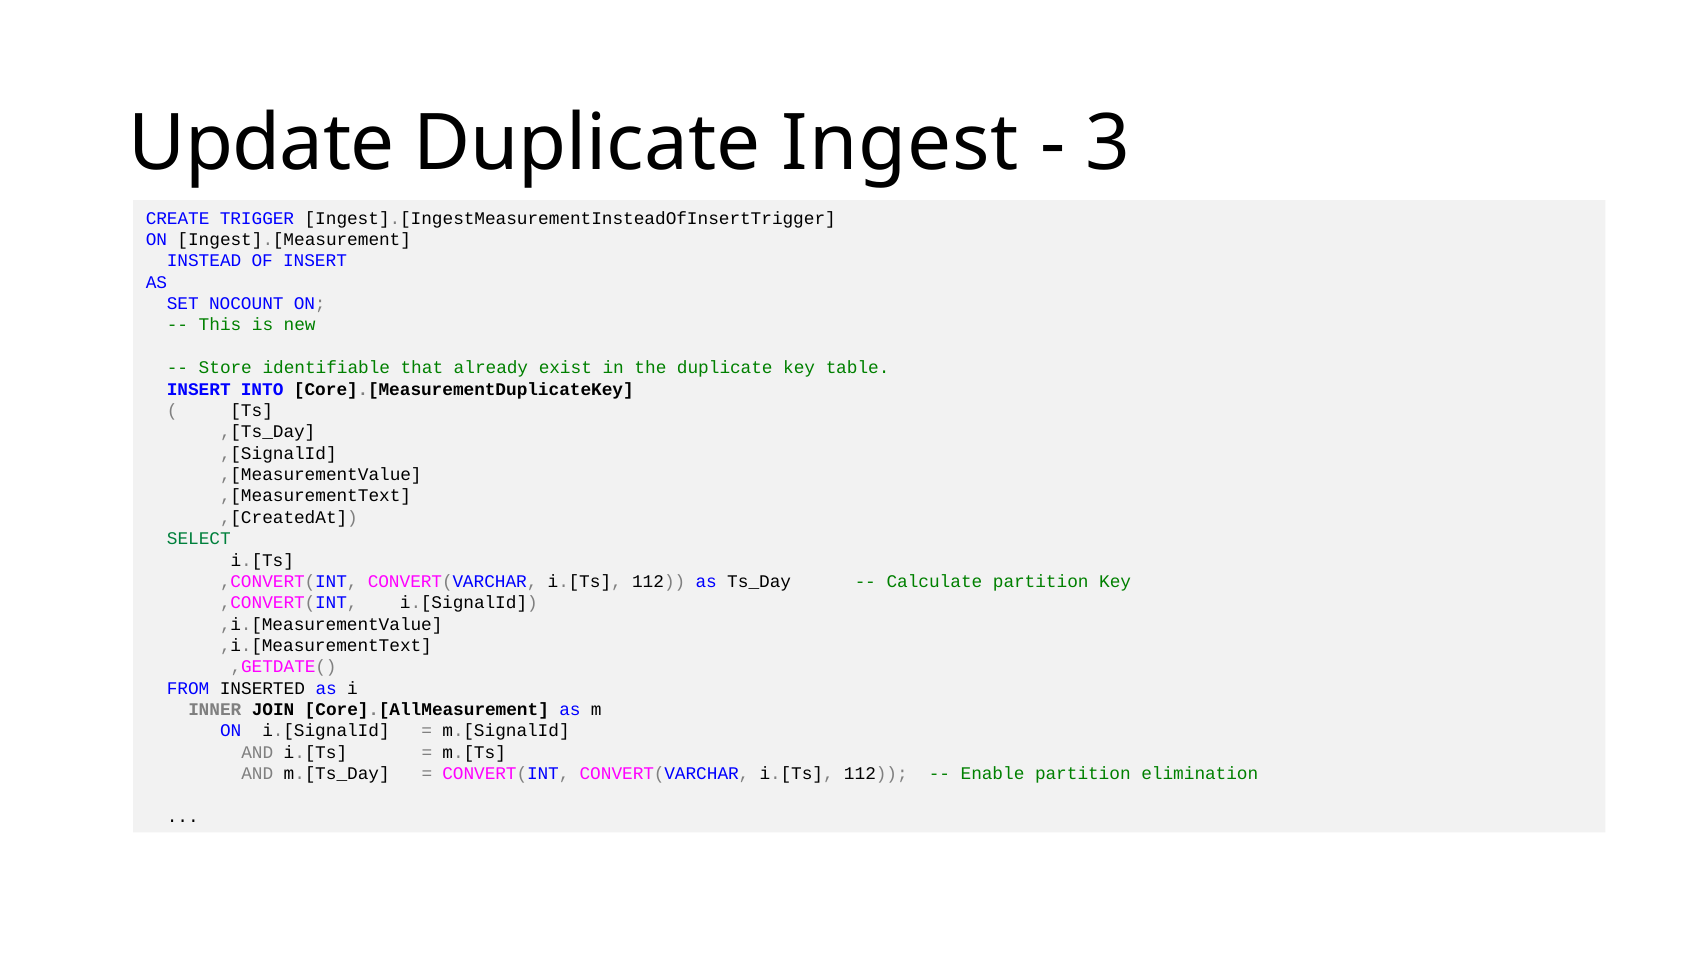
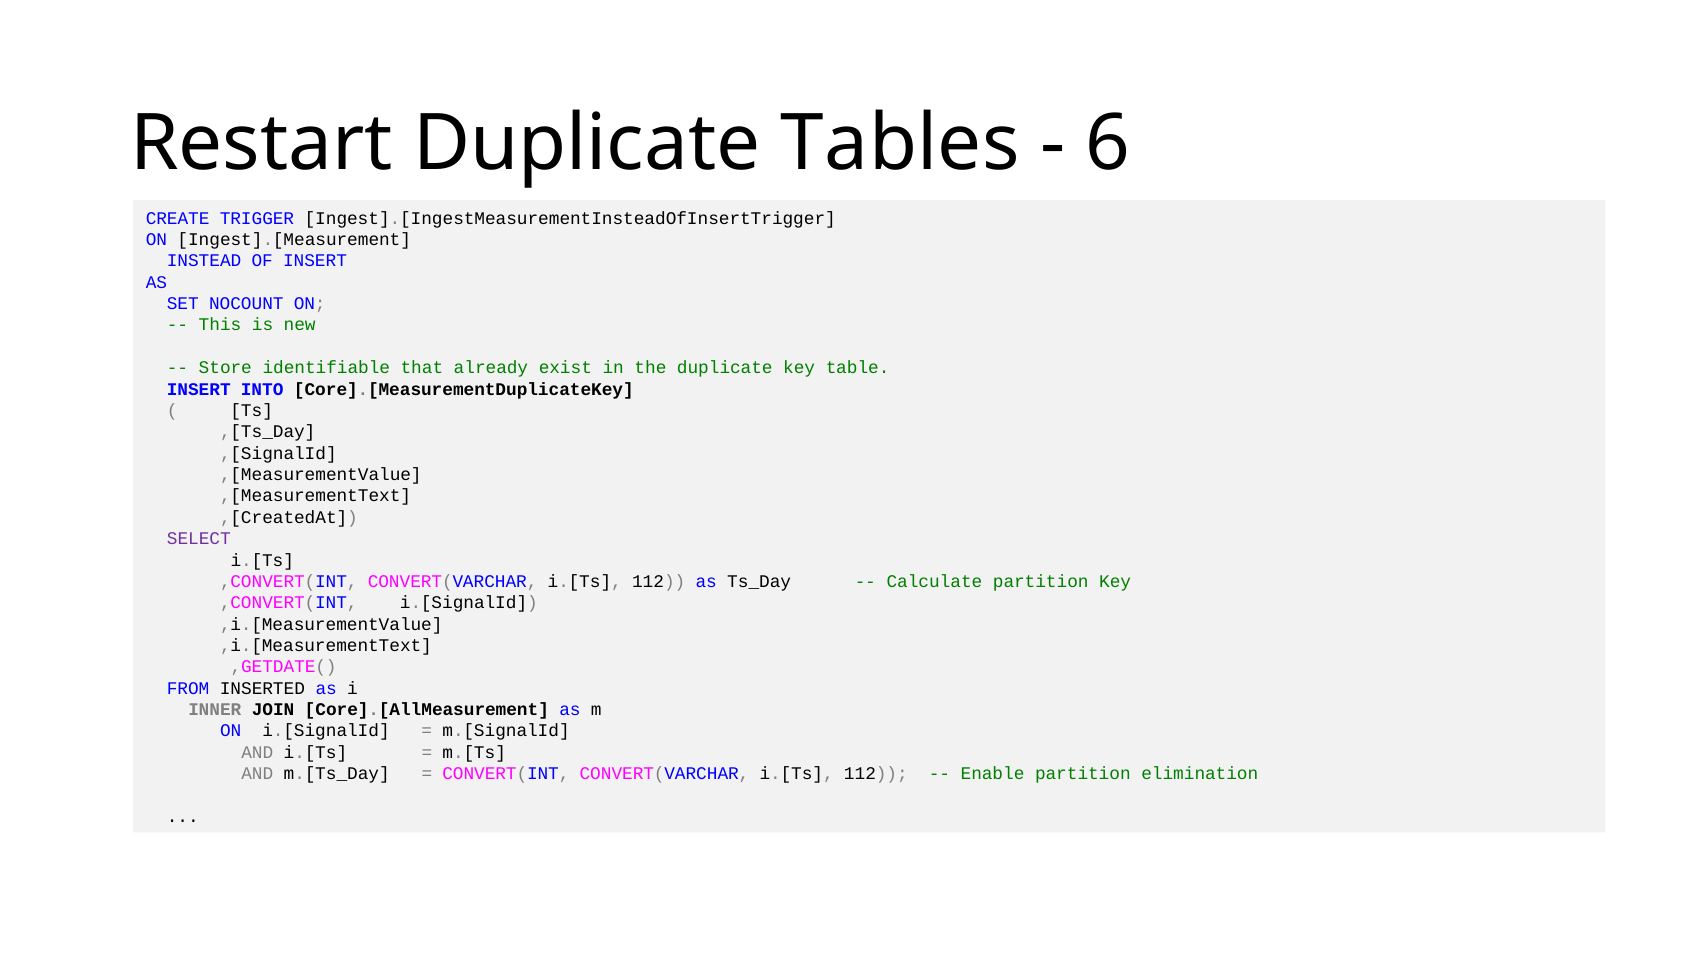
Update: Update -> Restart (261, 143)
Ingest: Ingest -> Tables (900, 143)
3: 3 -> 6 (1108, 143)
SELECT colour: green -> purple (199, 539)
